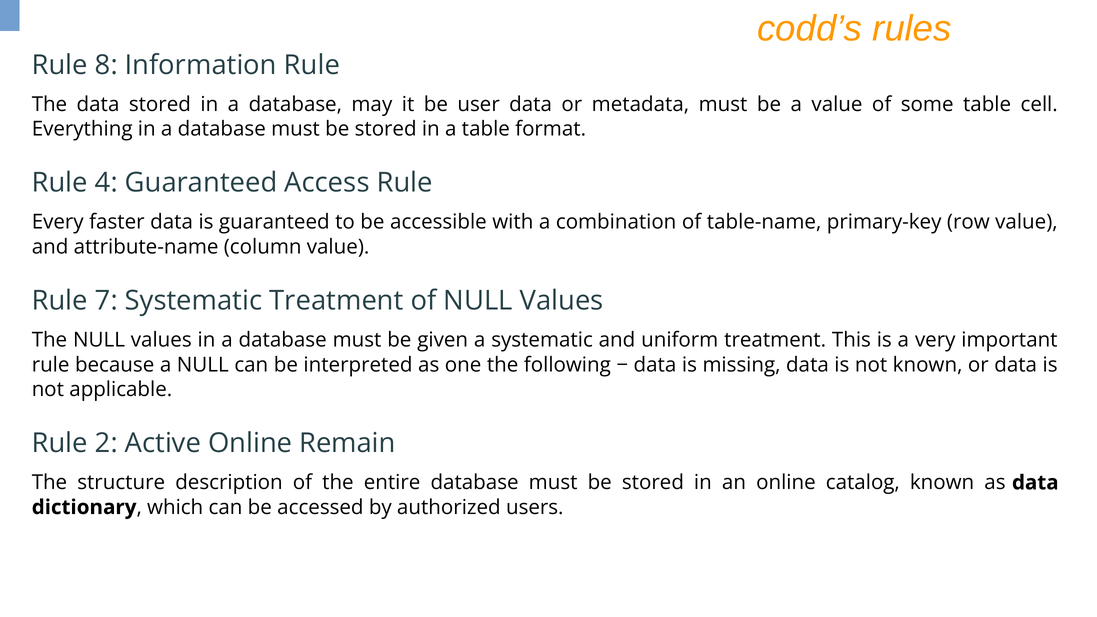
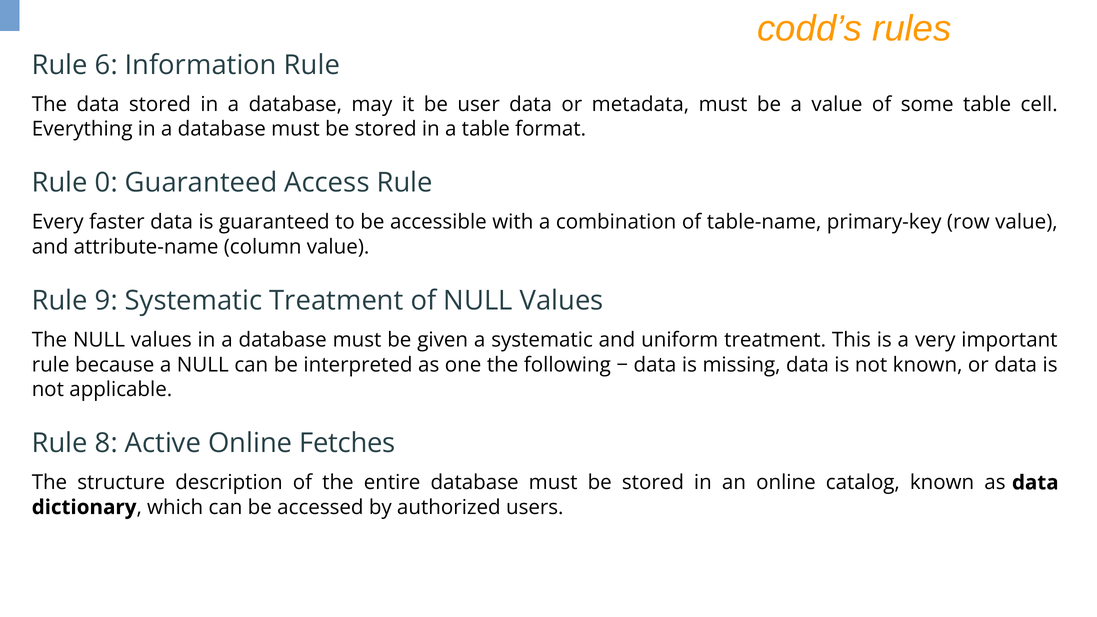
8: 8 -> 6 (106, 65)
4: 4 -> 0 (106, 183)
7: 7 -> 9 (106, 301)
2: 2 -> 8 (106, 443)
Remain: Remain -> Fetches (347, 443)
